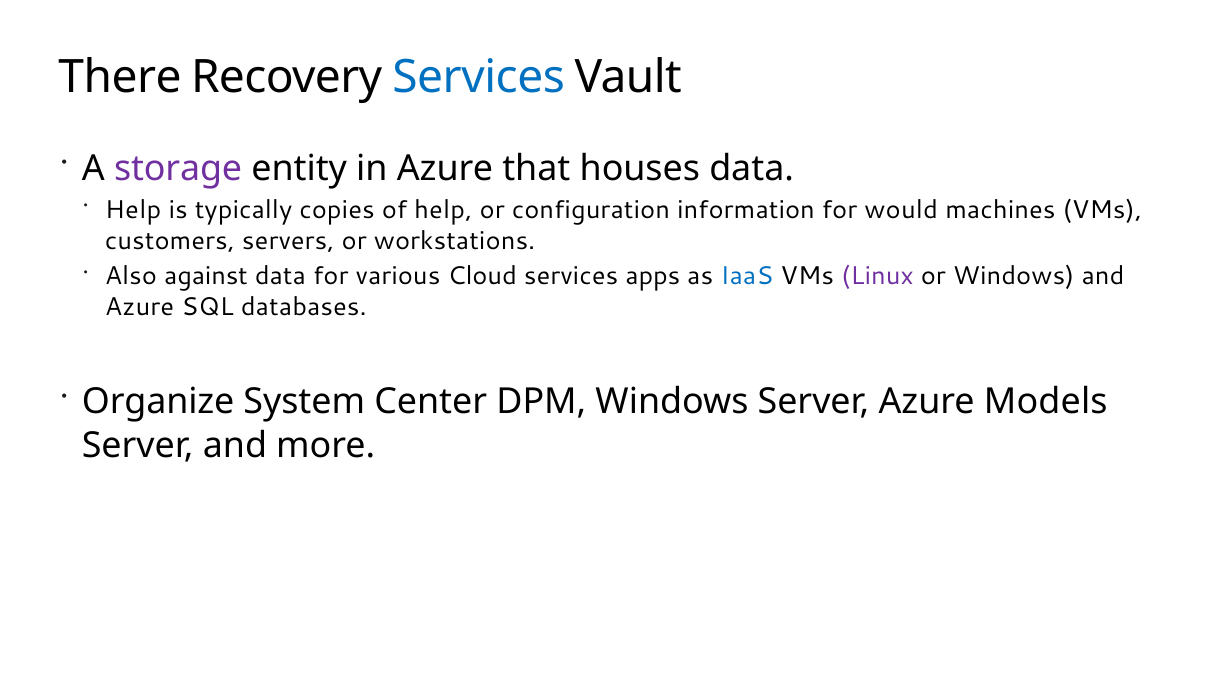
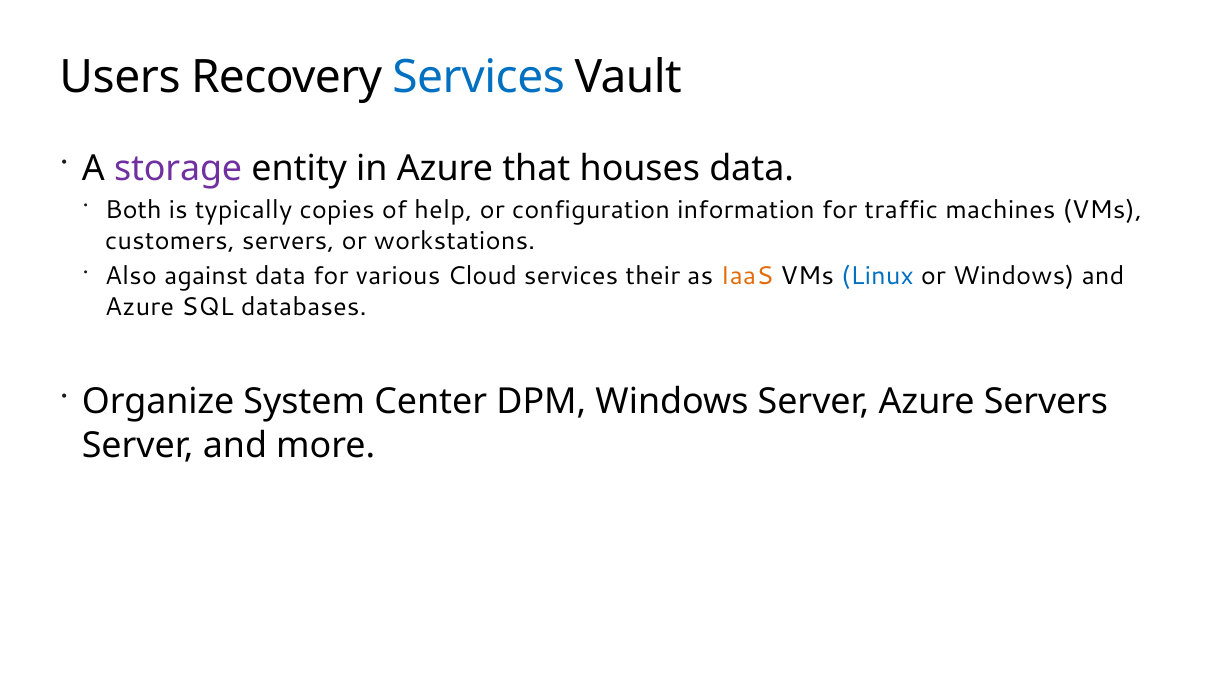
There: There -> Users (120, 77)
Help: Help -> Both (133, 210)
would: would -> traffic (901, 210)
apps: apps -> their (653, 277)
IaaS colour: blue -> orange (747, 277)
Linux colour: purple -> blue (877, 277)
Azure Models: Models -> Servers (1046, 402)
